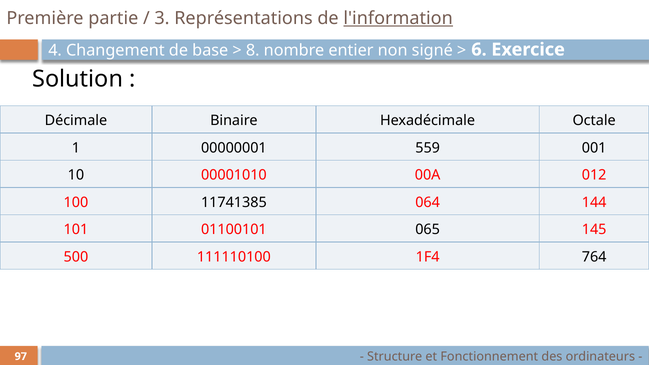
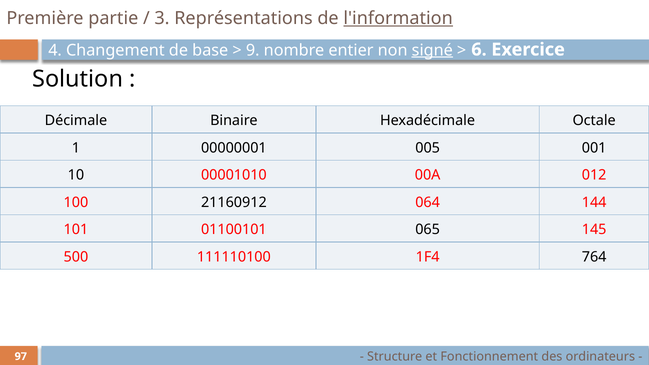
8: 8 -> 9 (253, 50)
signé underline: none -> present (432, 50)
559: 559 -> 005 (428, 148)
11741385: 11741385 -> 21160912 (234, 202)
